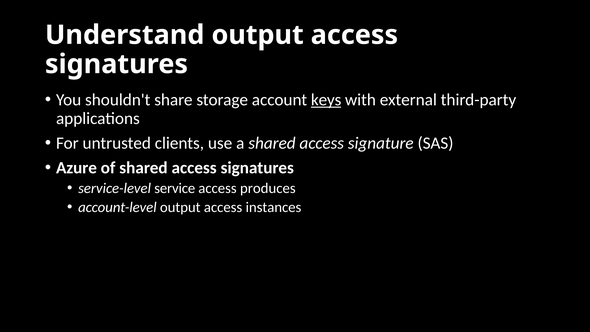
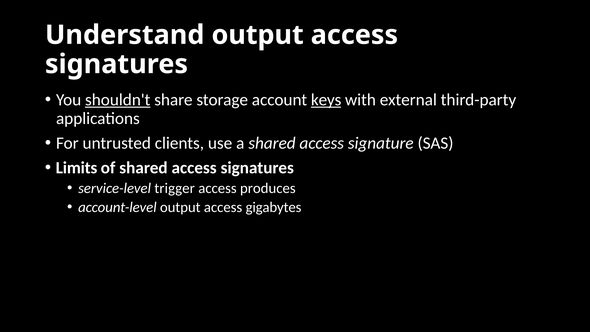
shouldn't underline: none -> present (118, 100)
Azure: Azure -> Limits (77, 168)
service: service -> trigger (175, 188)
instances: instances -> gigabytes (274, 207)
